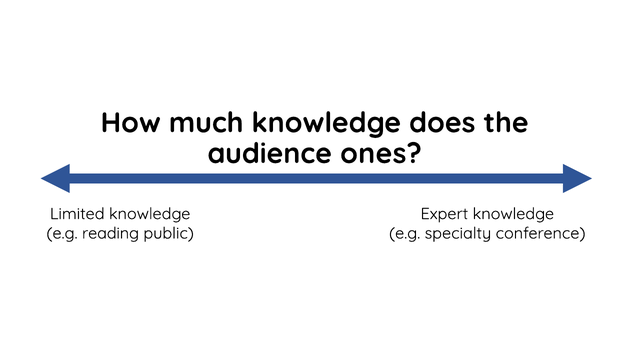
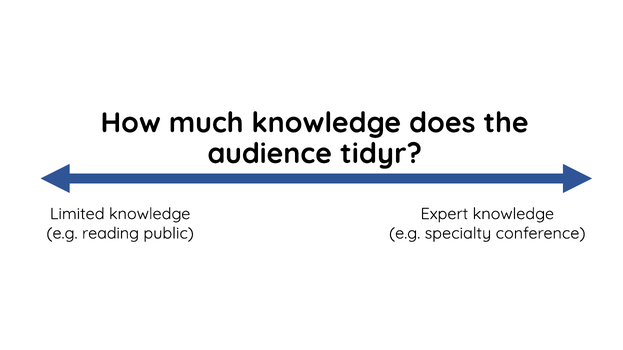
ones: ones -> tidyr (381, 154)
